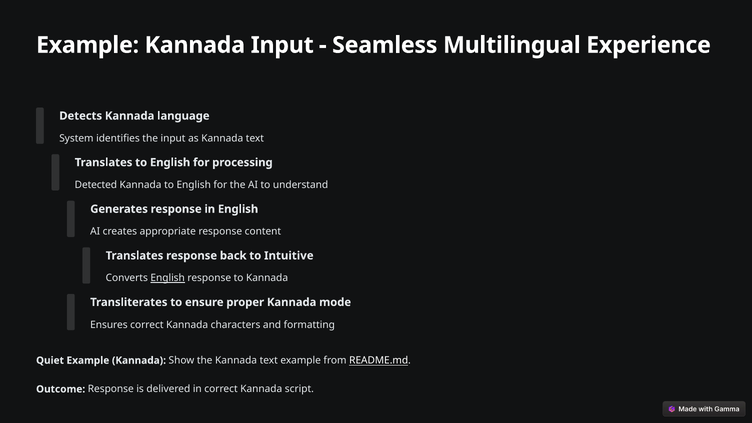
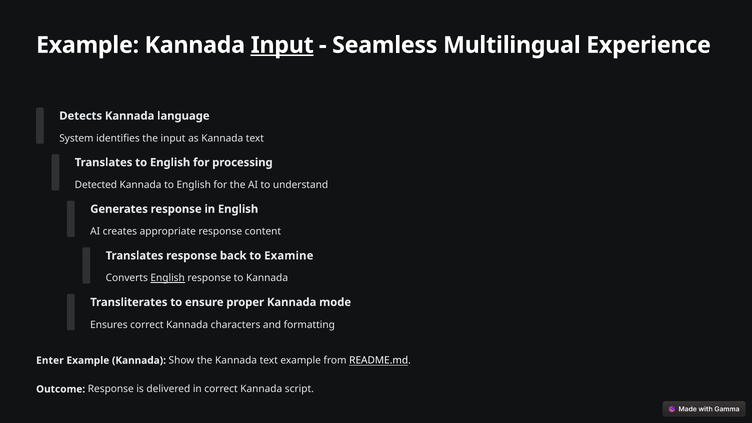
Input underline: none -> present (282, 45)
Intuitive: Intuitive -> Examine (289, 256)
Quiet: Quiet -> Enter (50, 360)
